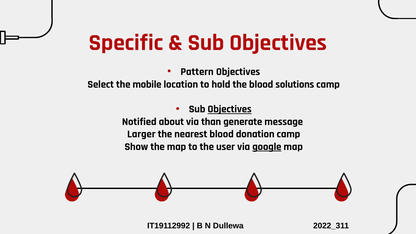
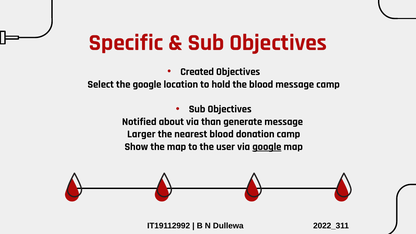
Pattern: Pattern -> Created (197, 72)
the mobile: mobile -> google (147, 84)
blood solutions: solutions -> message (295, 84)
Objectives underline: present -> none (230, 109)
